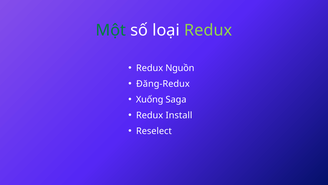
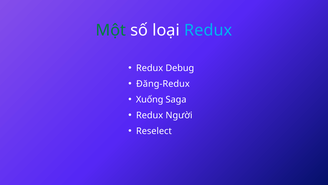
Redux colour: light green -> light blue (208, 30)
Nguồn: Nguồn -> Debug (180, 68)
Install: Install -> Người (179, 115)
